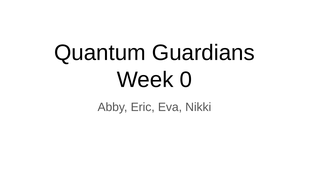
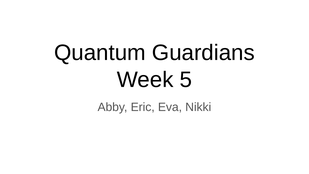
0: 0 -> 5 (186, 80)
